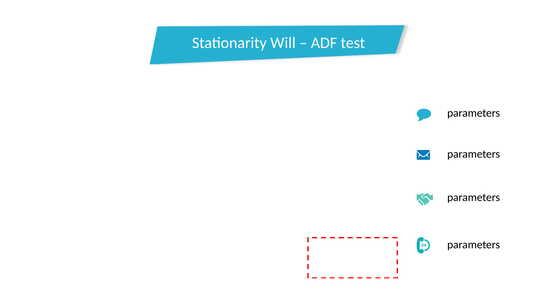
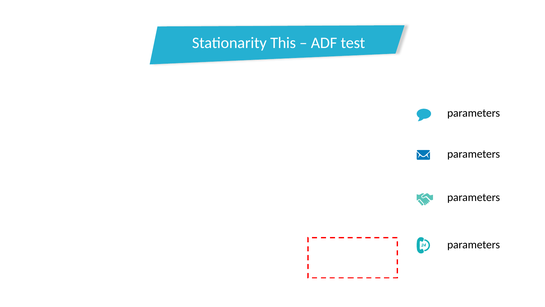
Will: Will -> This (283, 43)
